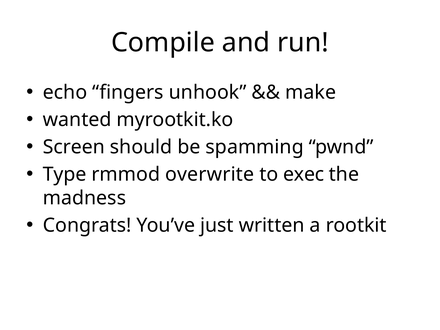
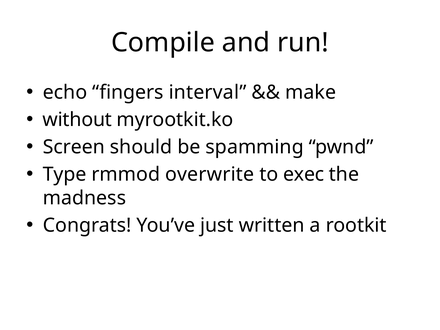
unhook: unhook -> interval (208, 92)
wanted: wanted -> without (77, 120)
